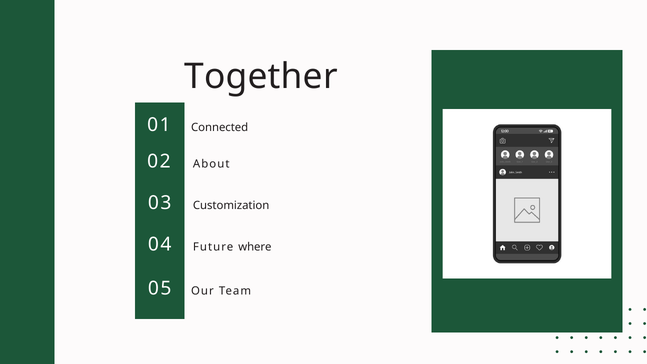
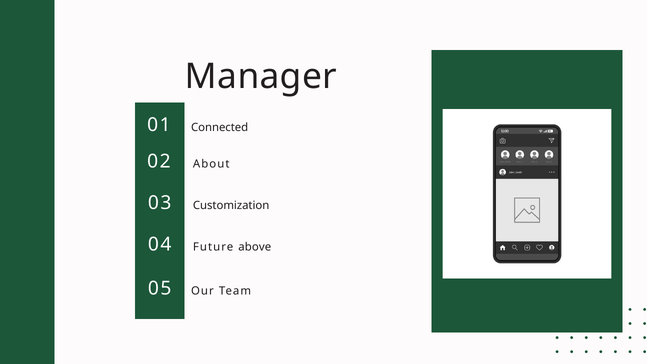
Together: Together -> Manager (261, 77)
where: where -> above (255, 247)
